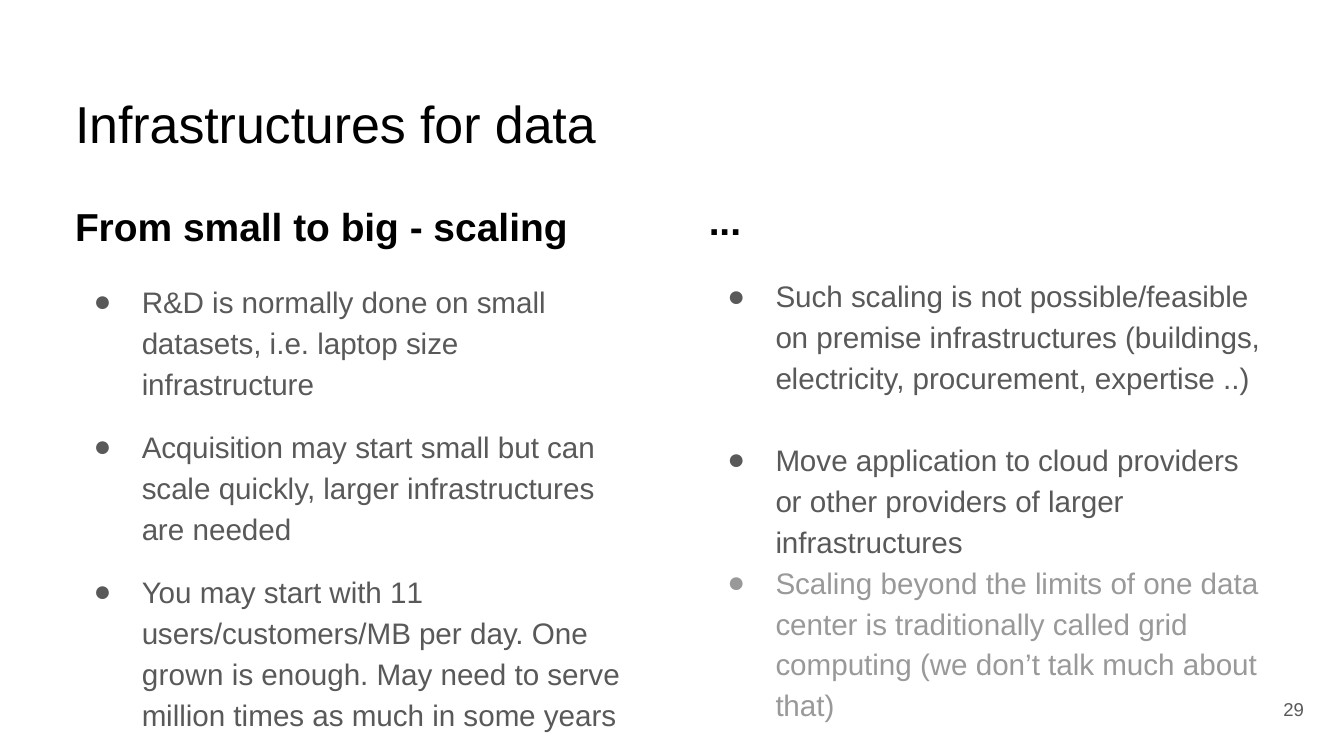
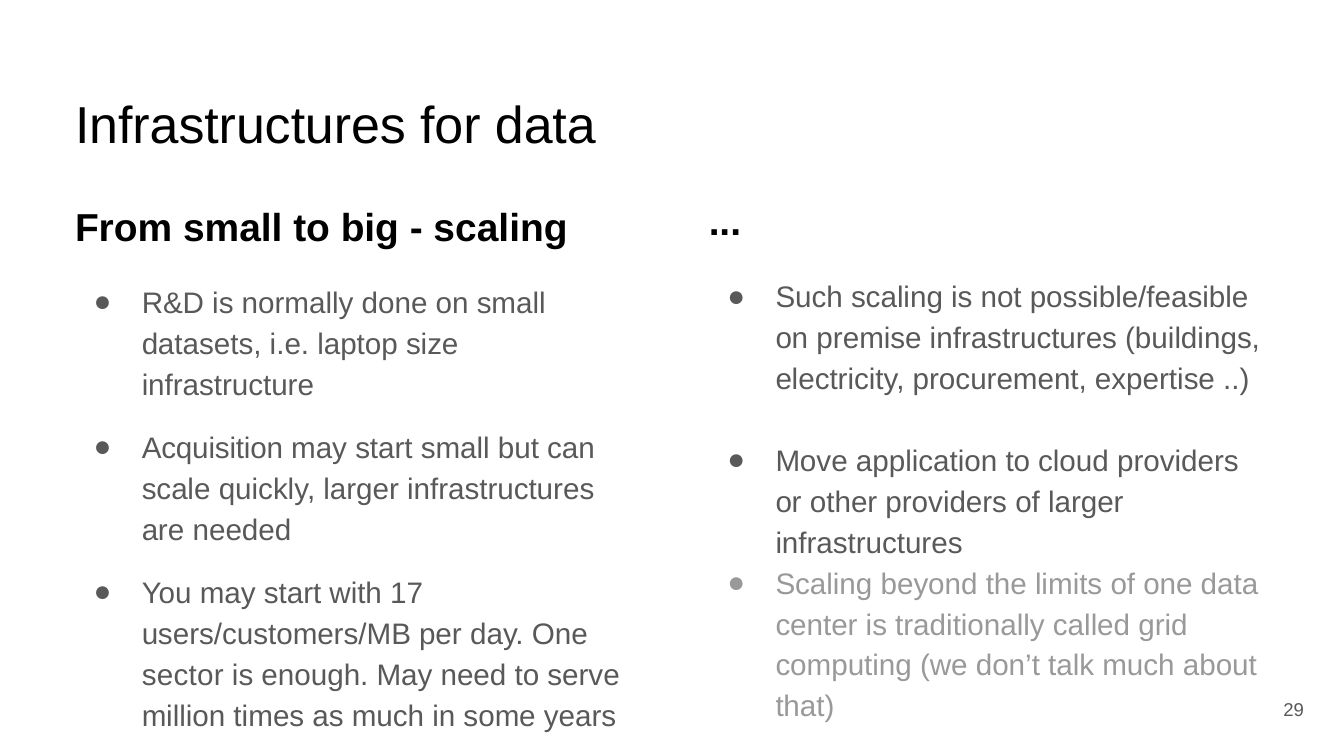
11: 11 -> 17 (407, 594)
grown: grown -> sector (183, 675)
